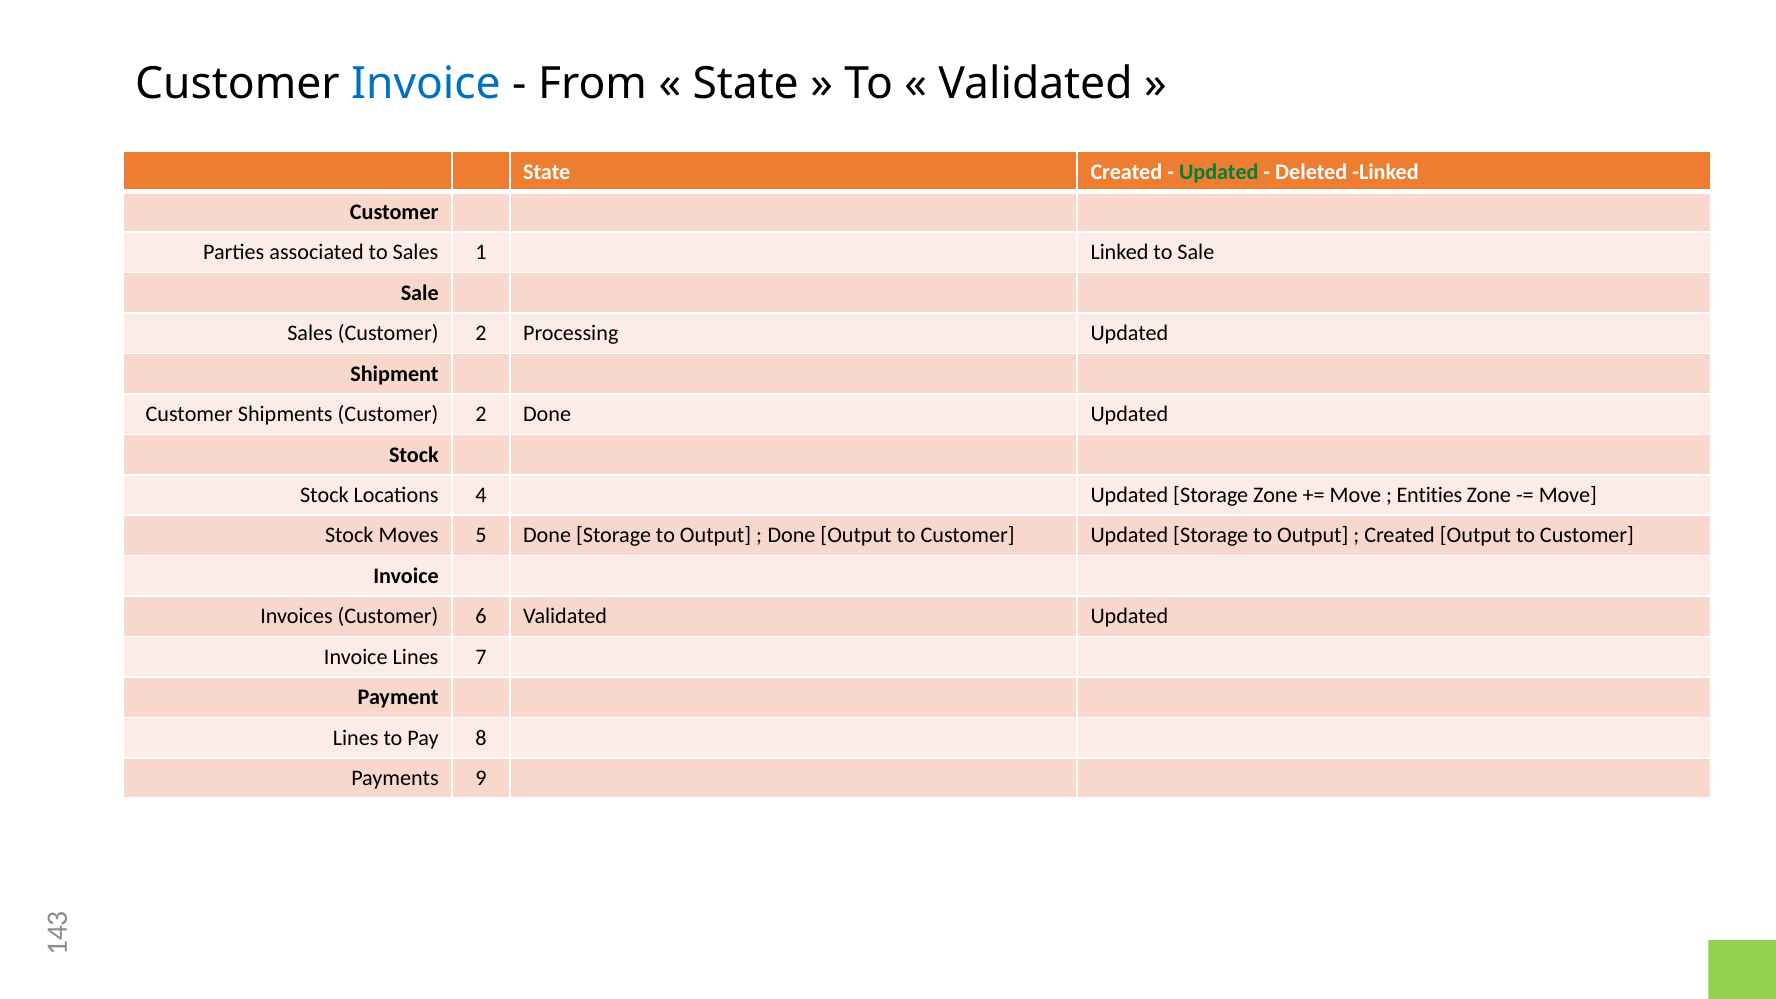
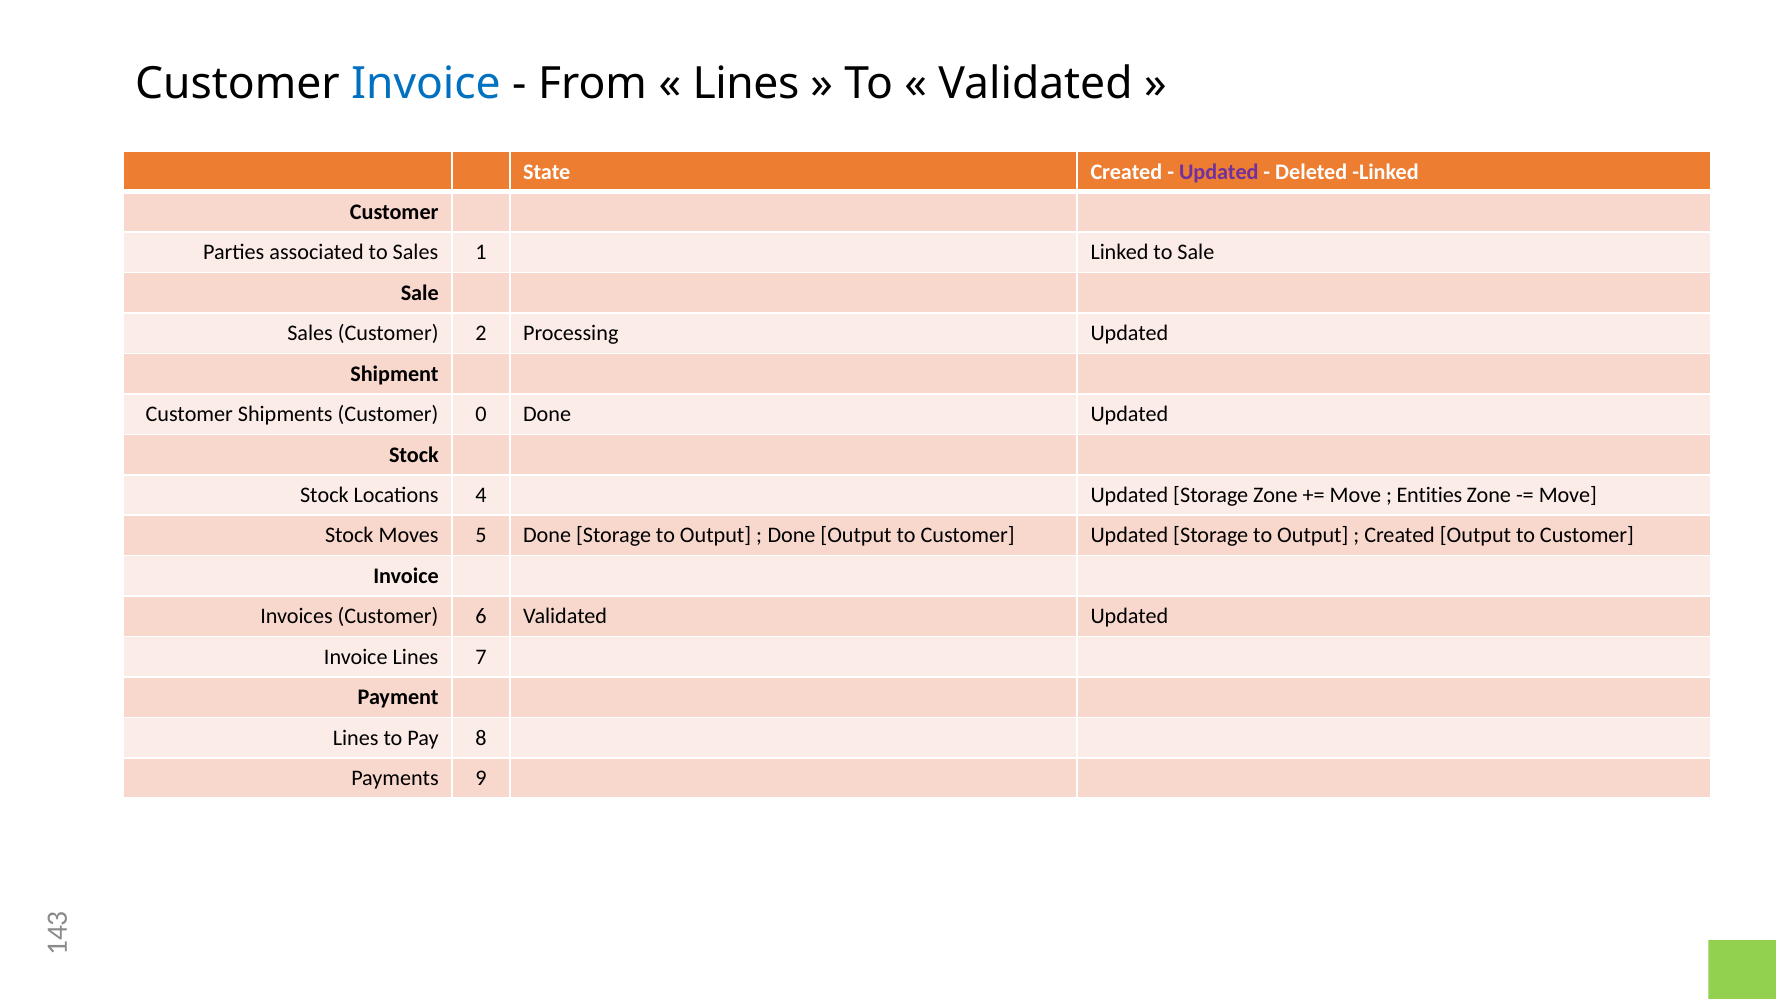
State: State -> Lines (746, 83)
Updated colour: green -> purple (1219, 172)
Shipments Customer 2: 2 -> 0 (481, 414)
